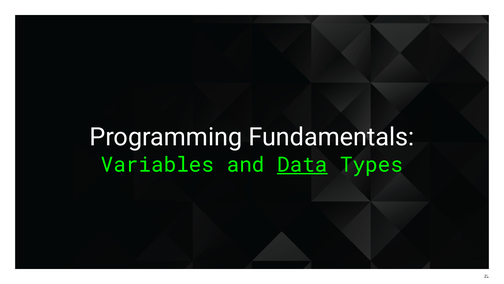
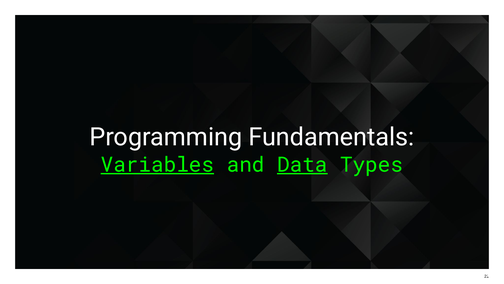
Variables underline: none -> present (157, 164)
